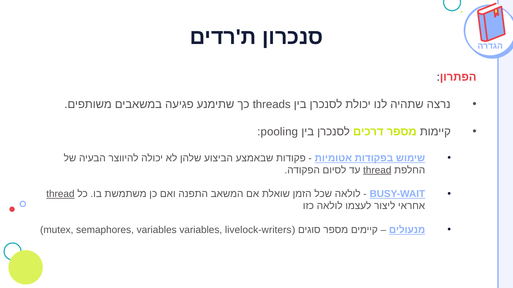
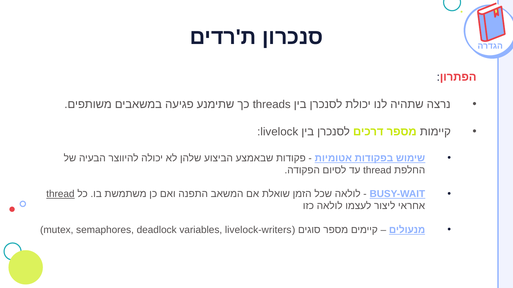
pooling: pooling -> livelock (279, 132)
thread underline: present -> none (377, 170)
semaphores variables: variables -> deadlock (157, 230)
